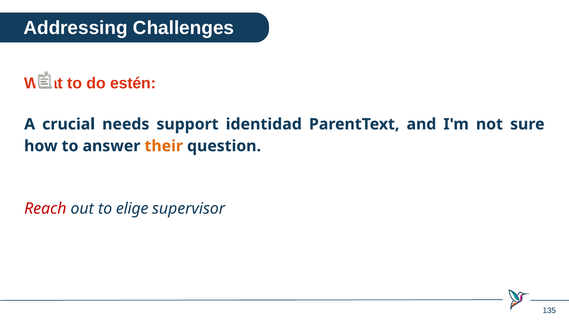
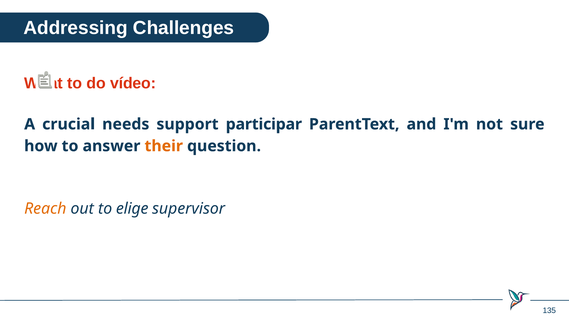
estén: estén -> vídeo (133, 83)
identidad: identidad -> participar (264, 124)
Reach colour: red -> orange (45, 209)
